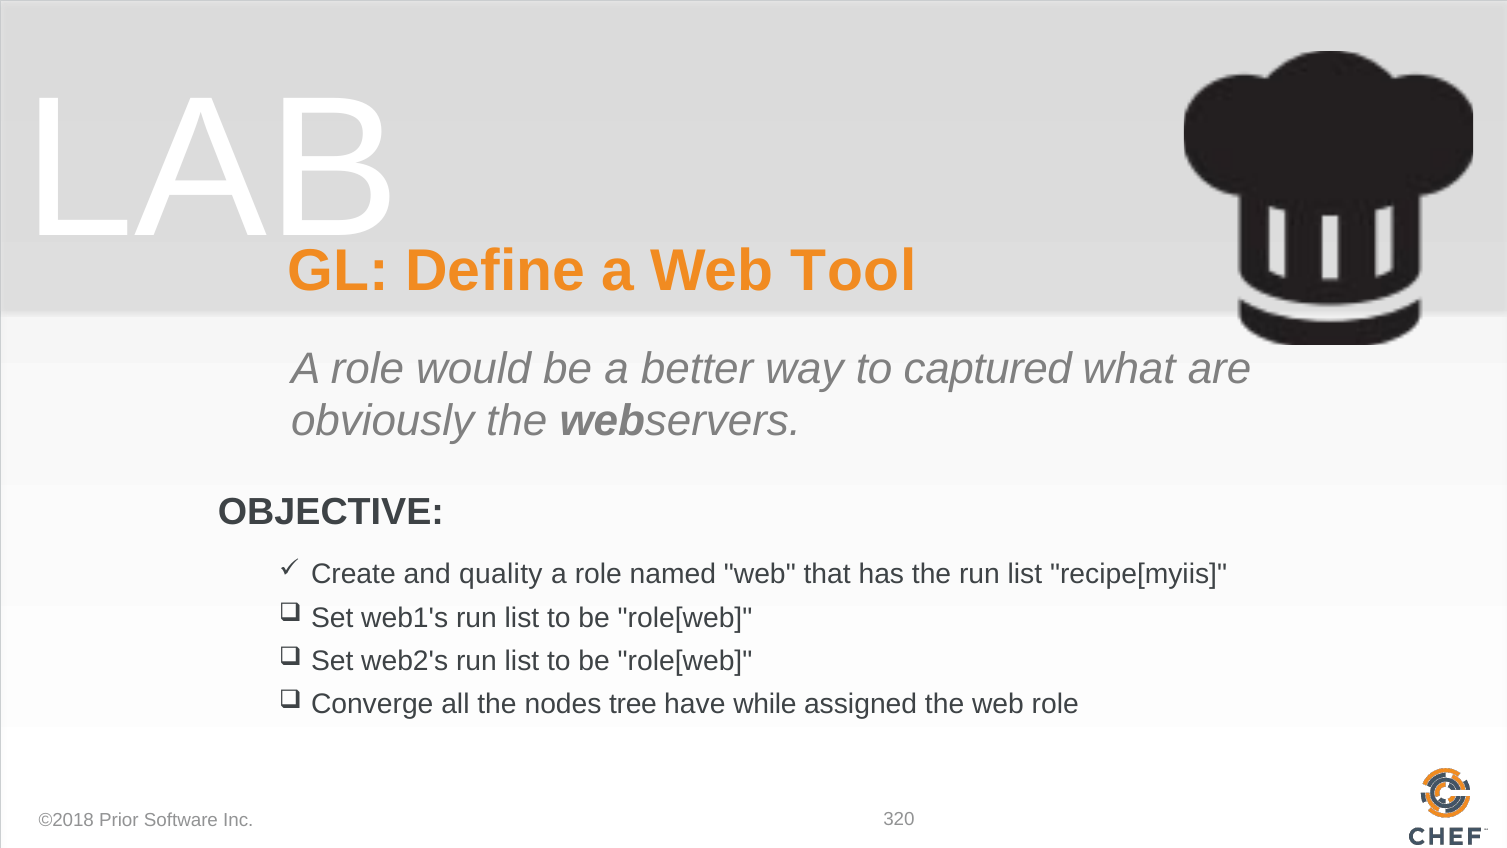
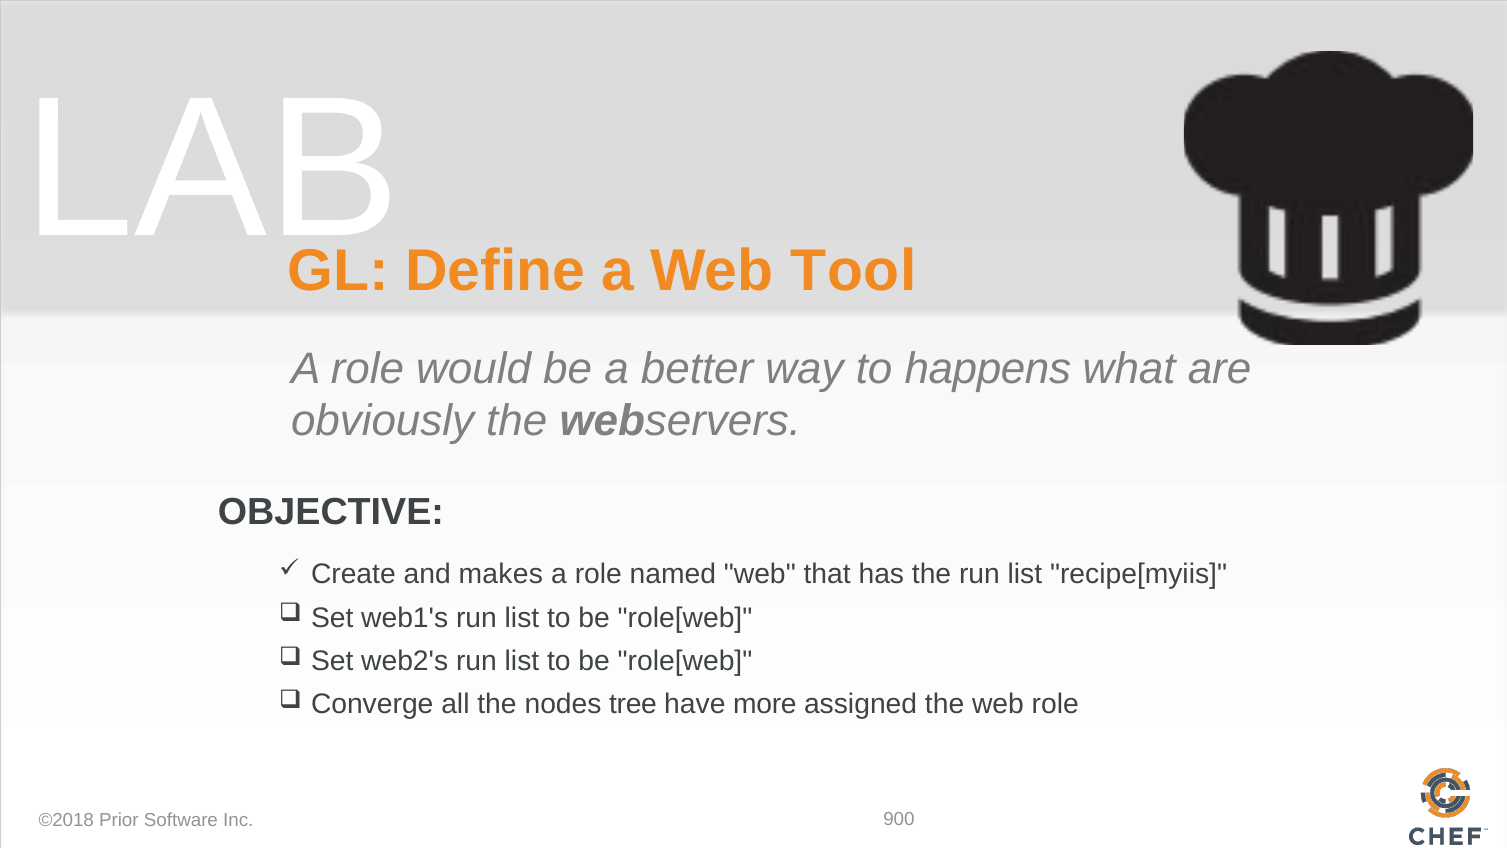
captured: captured -> happens (988, 368)
quality: quality -> makes (501, 574)
while: while -> more (765, 704)
320: 320 -> 900 (899, 819)
